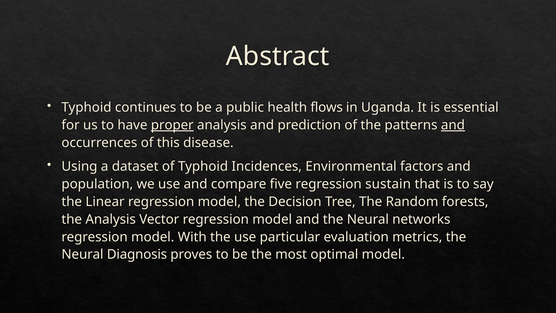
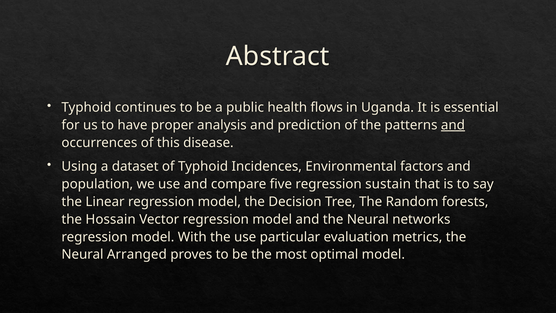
proper underline: present -> none (172, 125)
the Analysis: Analysis -> Hossain (111, 219)
Diagnosis: Diagnosis -> Arranged (137, 254)
